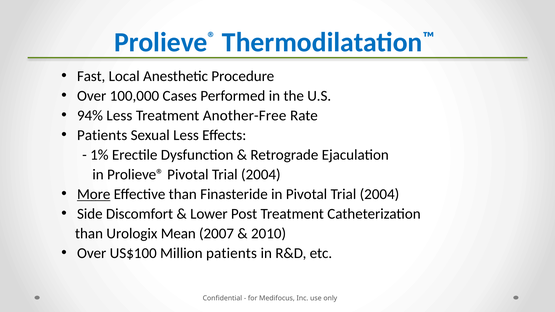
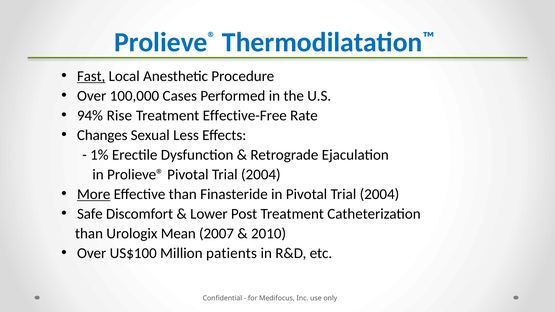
Fast underline: none -> present (91, 76)
94% Less: Less -> Rise (119, 116)
Another-Free: Another-Free -> Effective-Free (245, 116)
Patients: Patients -> Changes (102, 135)
Side: Side -> Safe (90, 214)
